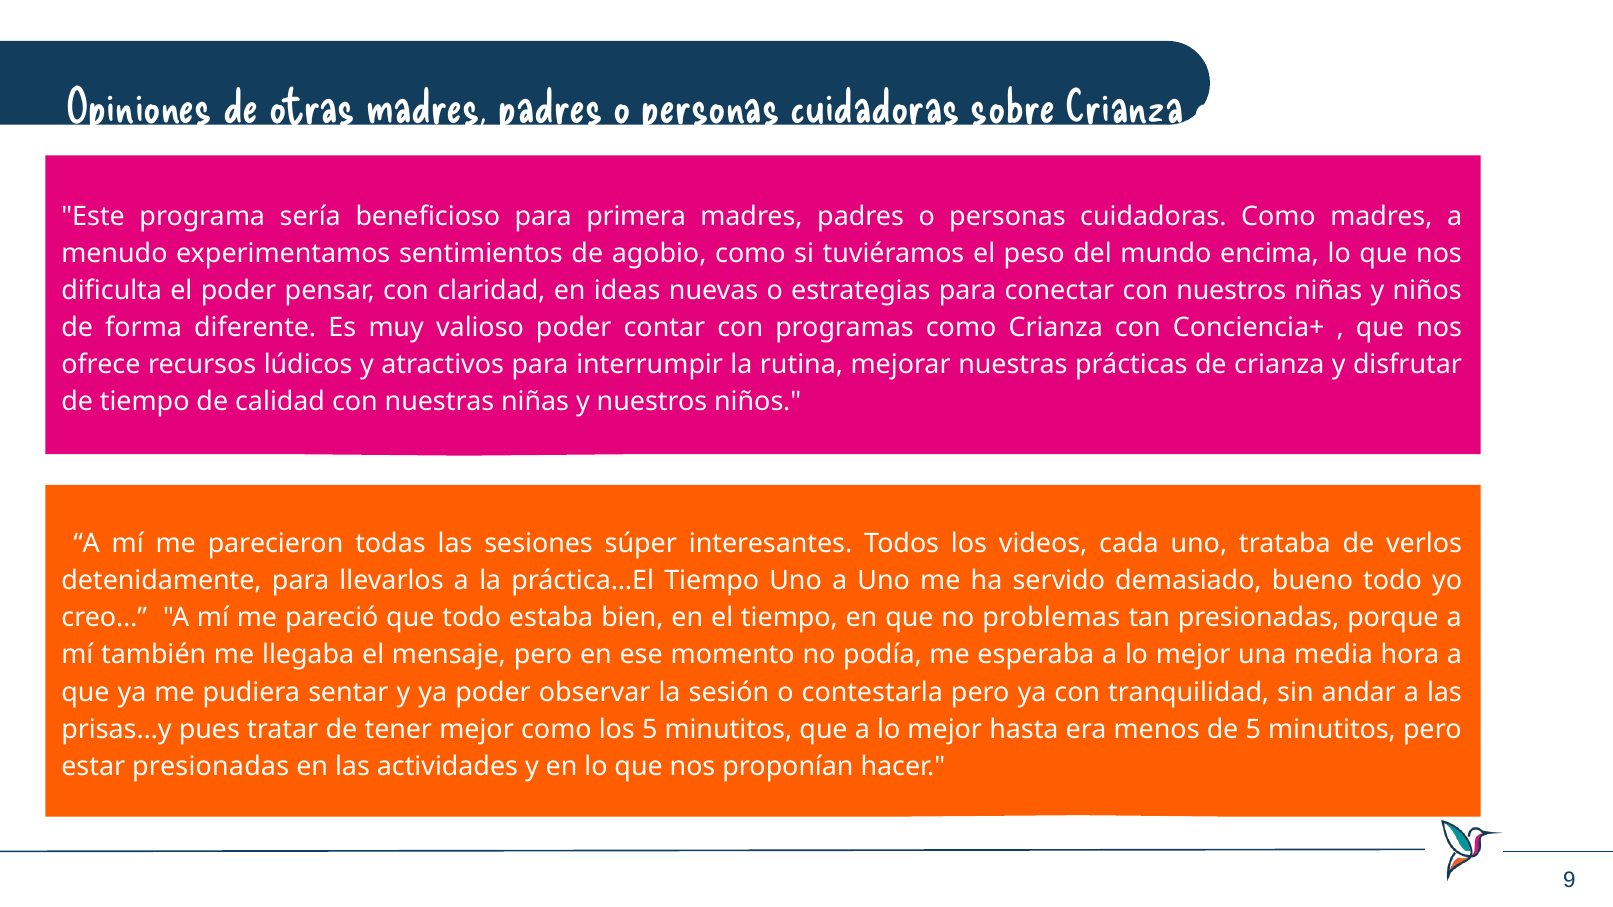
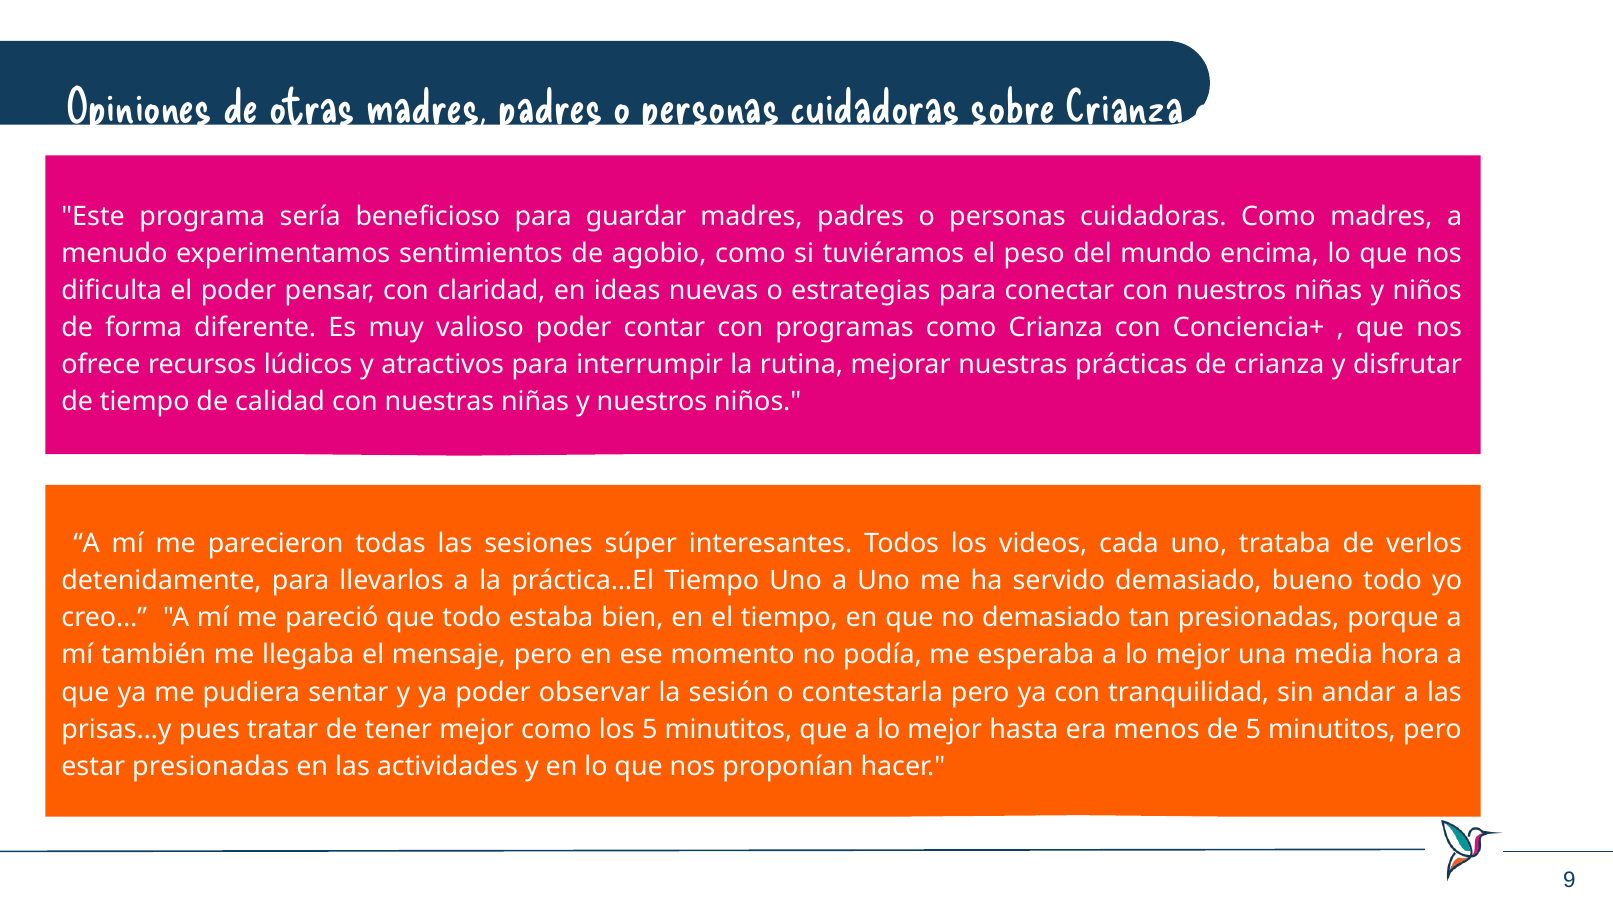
primera: primera -> guardar (636, 216)
no problemas: problemas -> demasiado (1051, 618)
